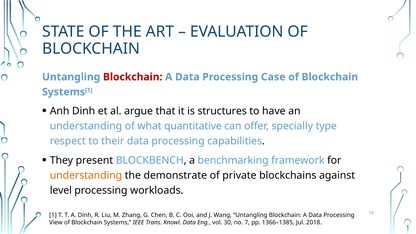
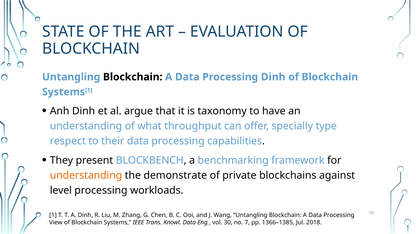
Blockchain colour: red -> black (133, 77)
Processing Case: Case -> Dinh (273, 77)
structures: structures -> taxonomy (222, 111)
quantitative: quantitative -> throughput (193, 126)
